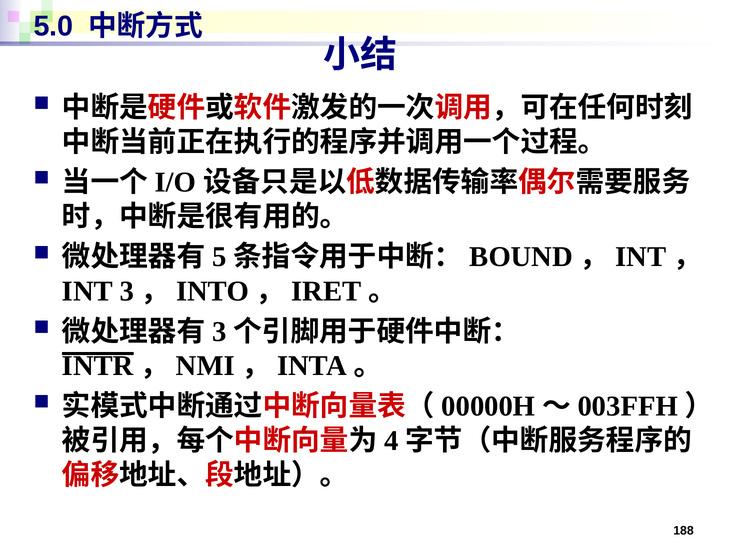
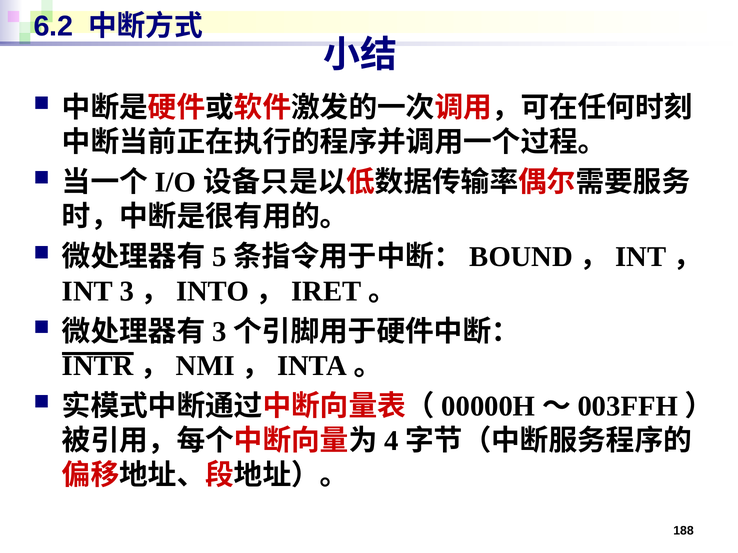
5.0: 5.0 -> 6.2 (53, 27)
